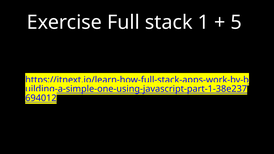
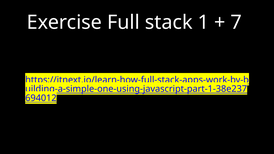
5: 5 -> 7 (236, 22)
